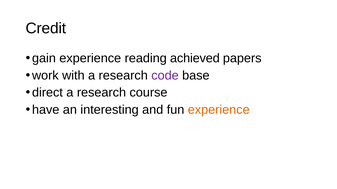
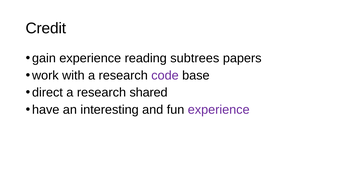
achieved: achieved -> subtrees (195, 58)
course: course -> shared (149, 93)
experience colour: orange -> purple (219, 110)
